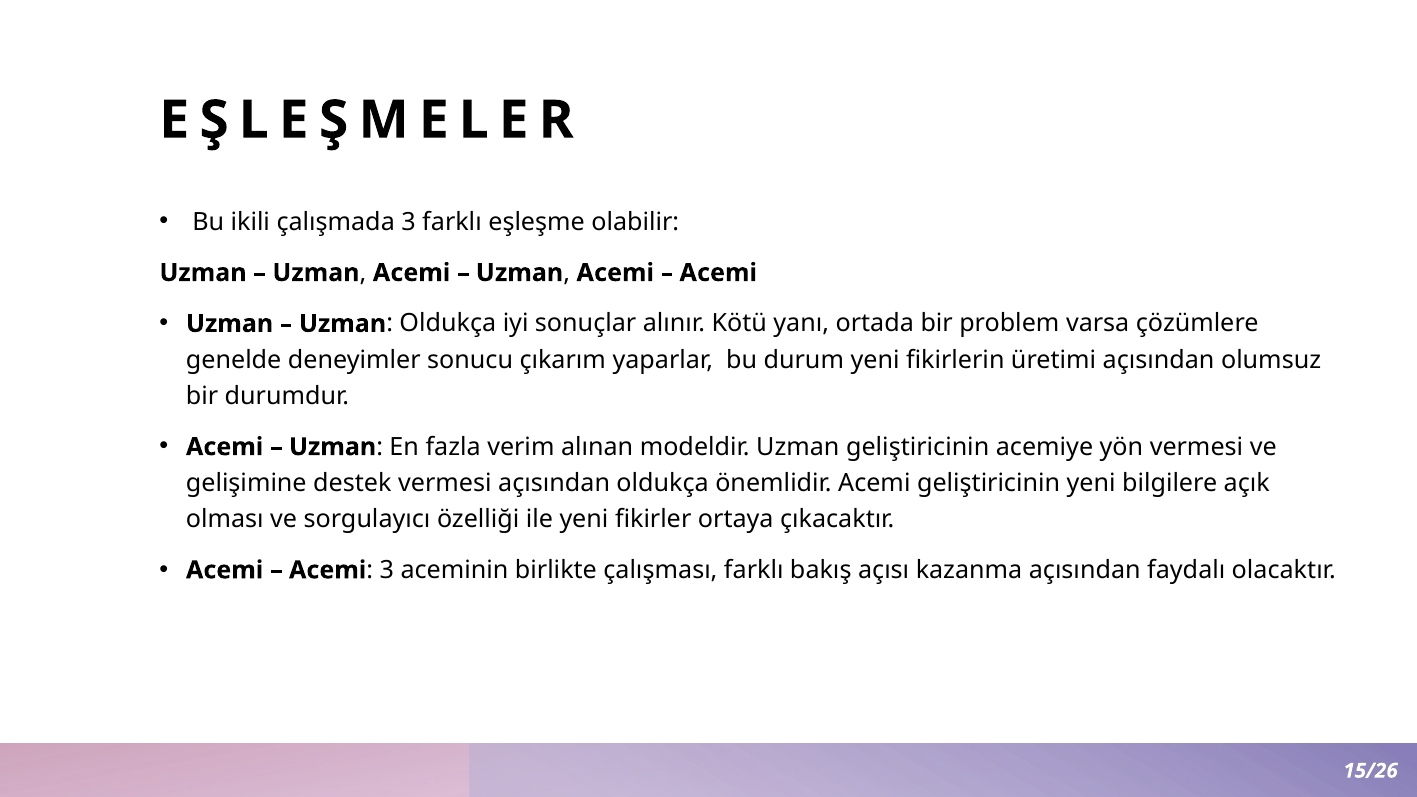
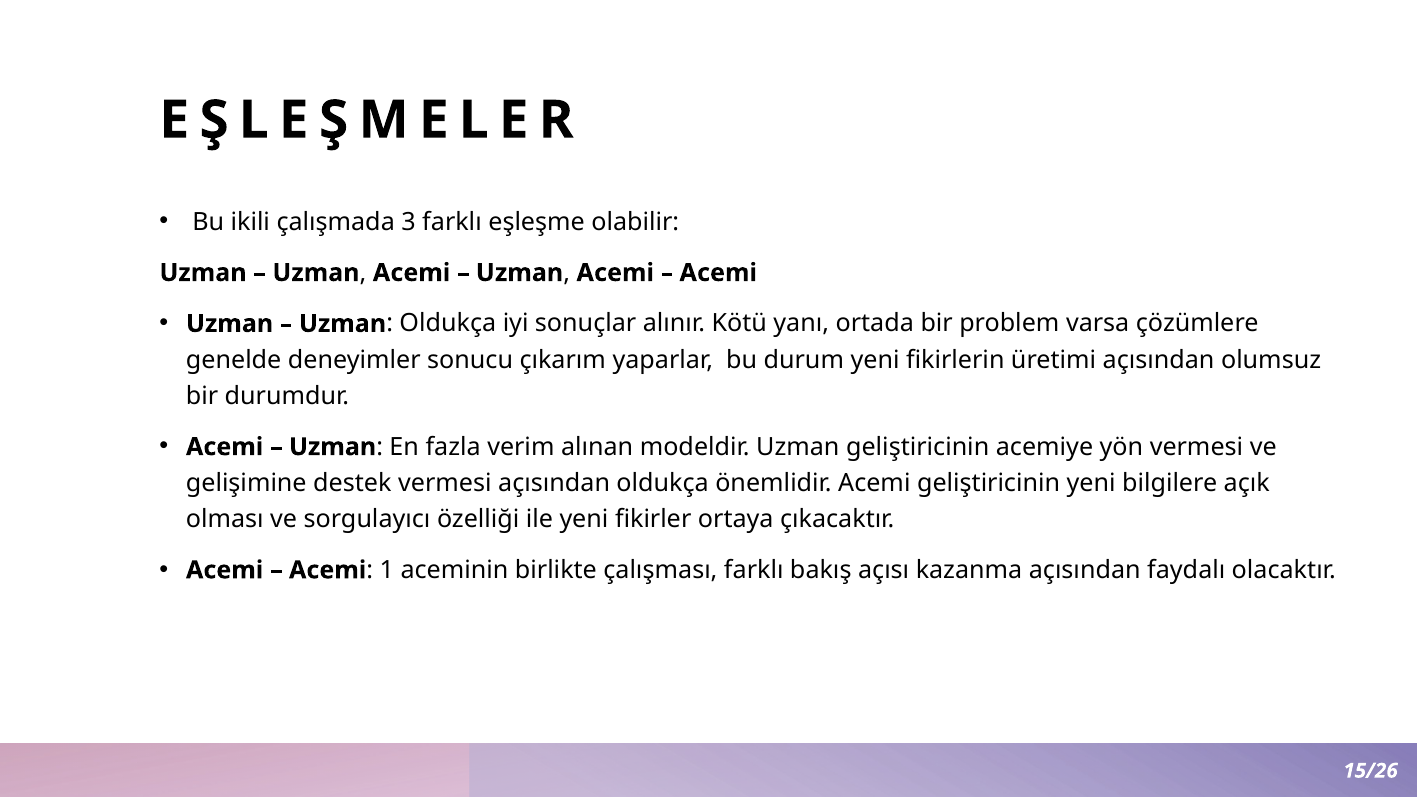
Acemi 3: 3 -> 1 (387, 570)
